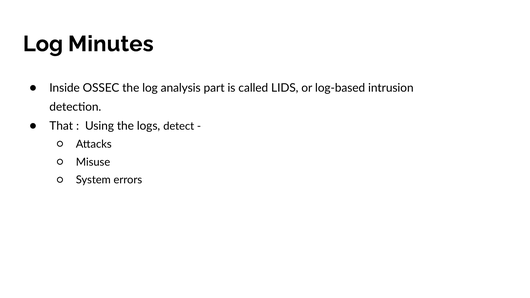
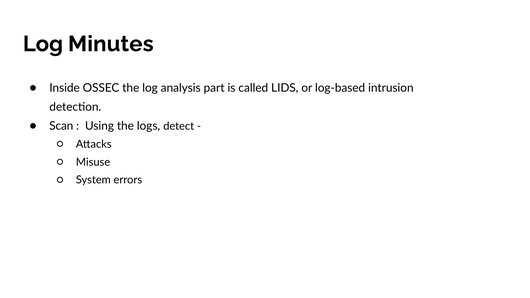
That: That -> Scan (61, 126)
